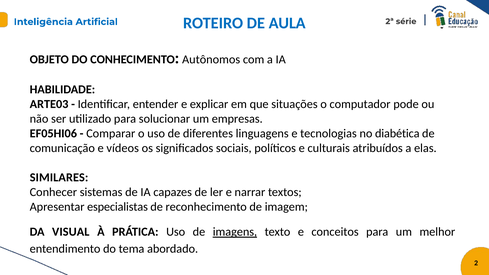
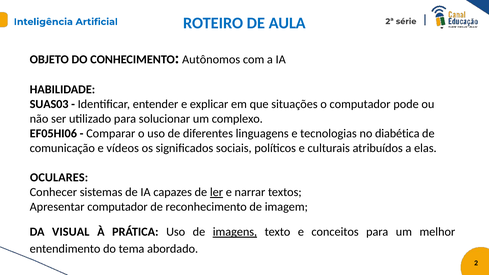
ARTE03: ARTE03 -> SUAS03 (49, 104)
empresas: empresas -> complexo (237, 119)
SIMILARES: SIMILARES -> OCULARES (59, 178)
ler underline: none -> present (216, 192)
Apresentar especialistas: especialistas -> computador (117, 207)
